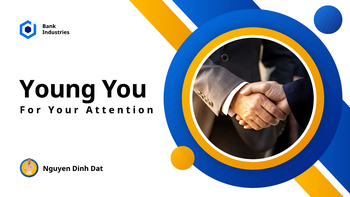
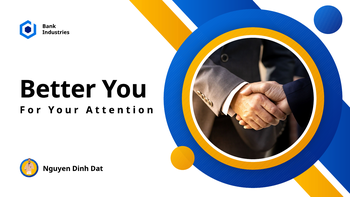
Young: Young -> Better (58, 89)
